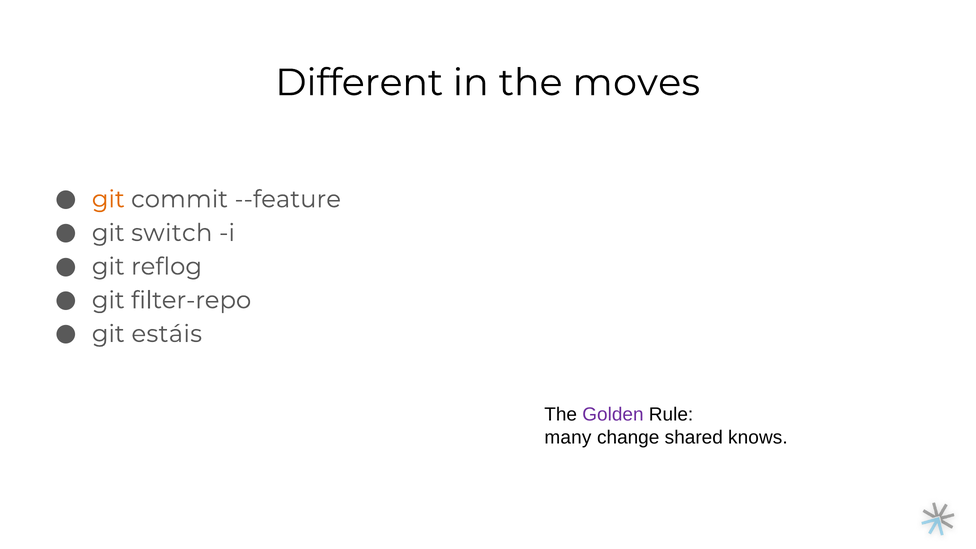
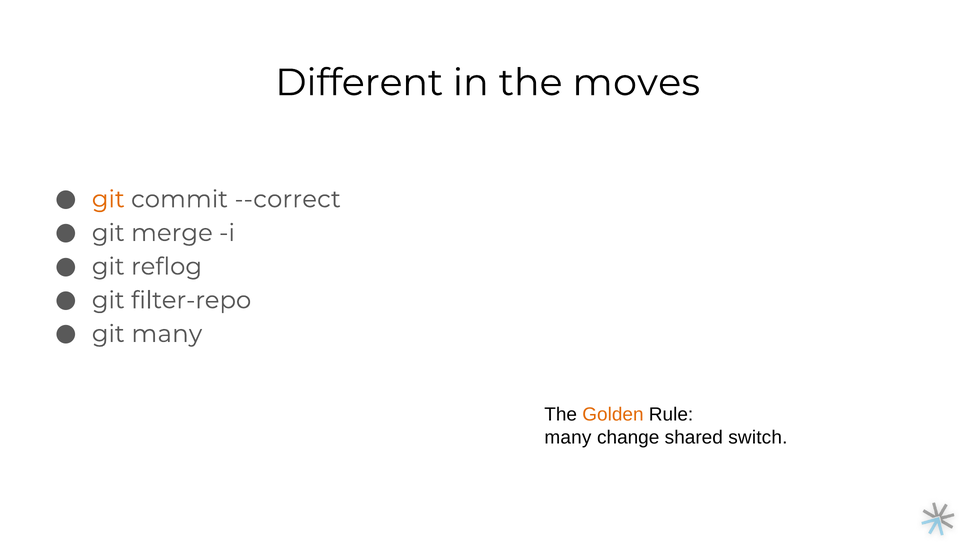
--feature: --feature -> --correct (288, 199)
switch: switch -> merge (172, 233)
git estáis: estáis -> many (167, 334)
Golden colour: purple -> orange (613, 415)
knows: knows -> switch (758, 437)
